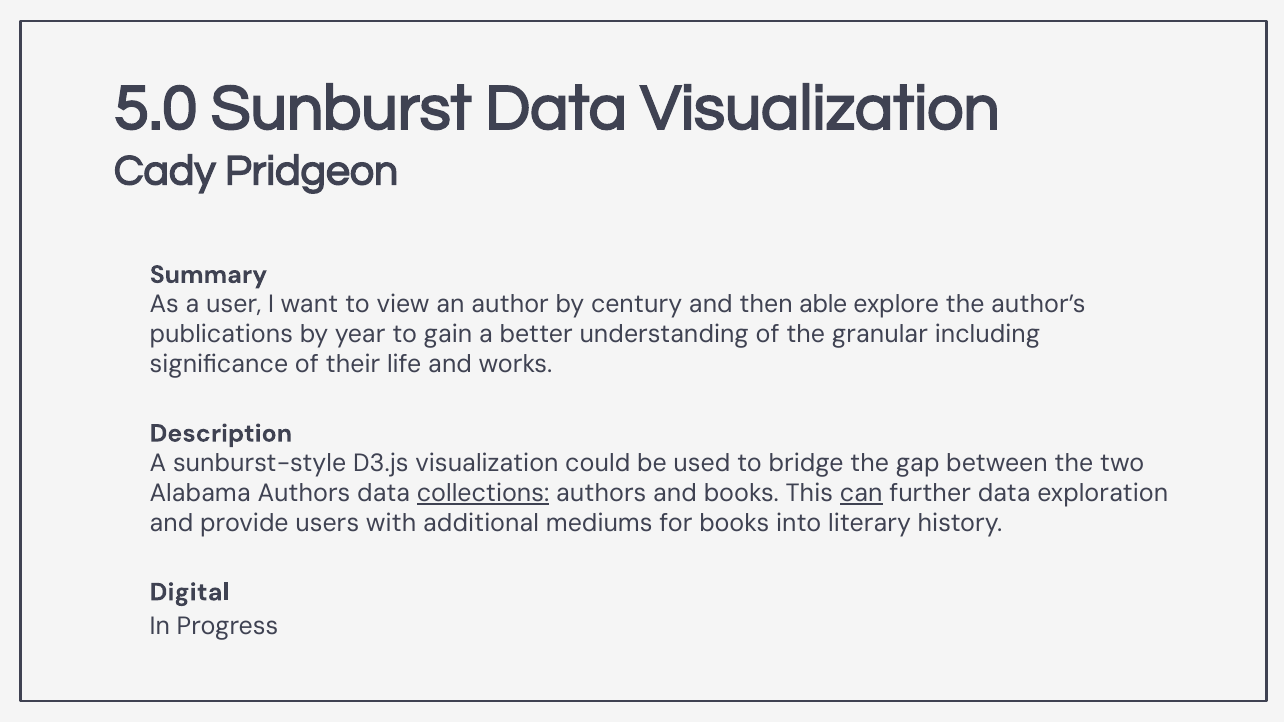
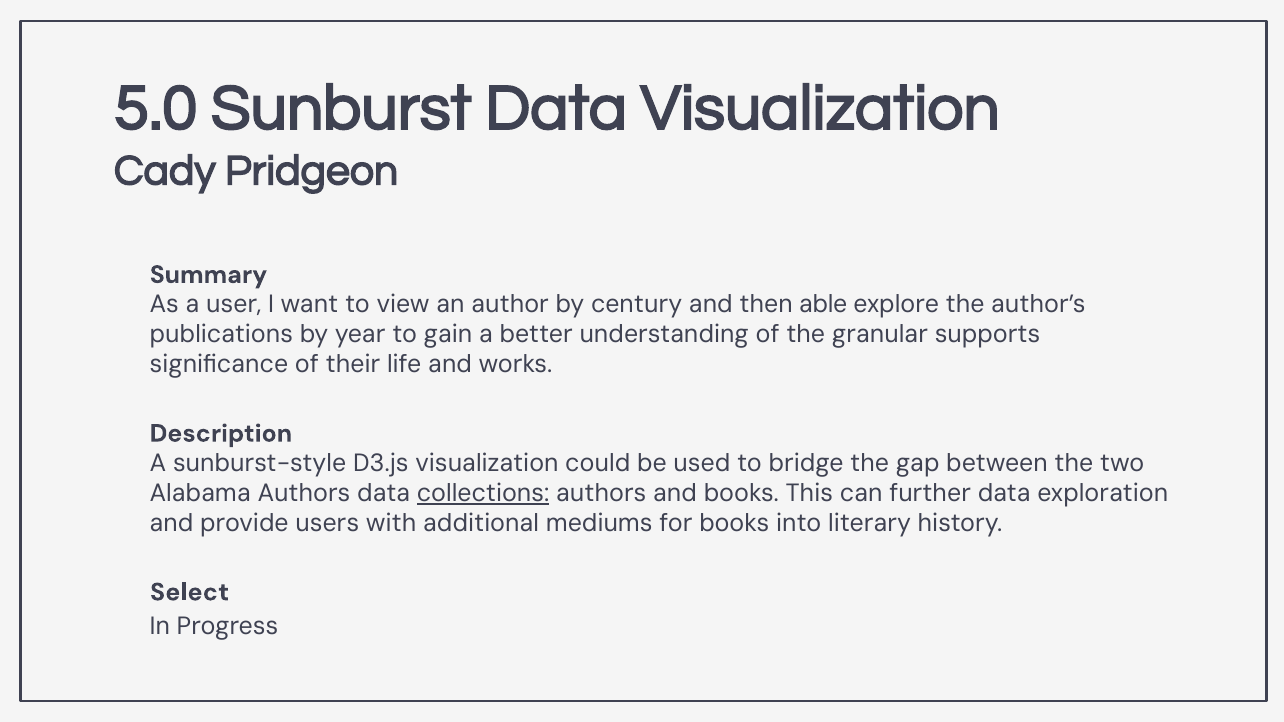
including: including -> supports (988, 335)
can underline: present -> none (861, 493)
Digital: Digital -> Select (190, 592)
